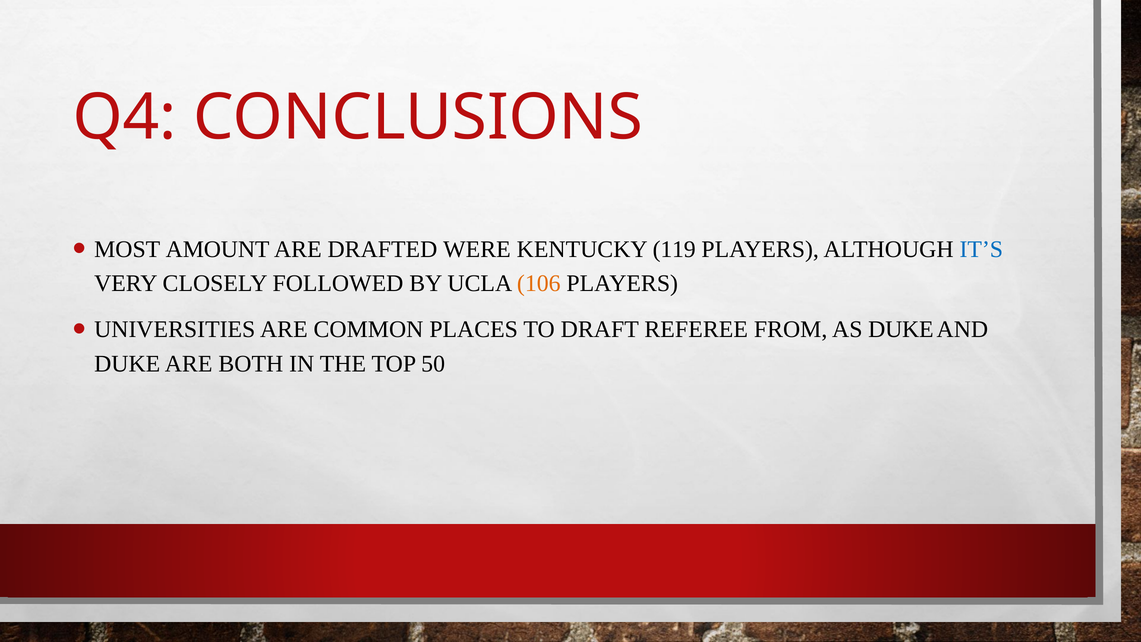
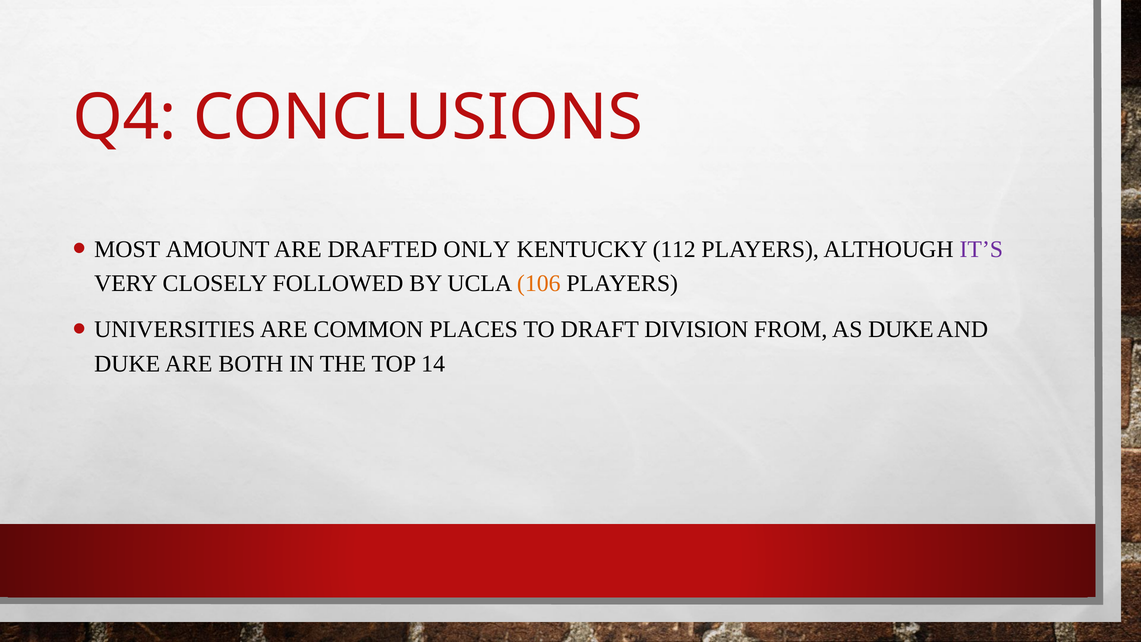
WERE: WERE -> ONLY (477, 249)
119: 119 -> 112 (674, 249)
IT’S colour: blue -> purple (981, 249)
REFEREE: REFEREE -> DIVISION (696, 329)
50: 50 -> 14 (433, 364)
